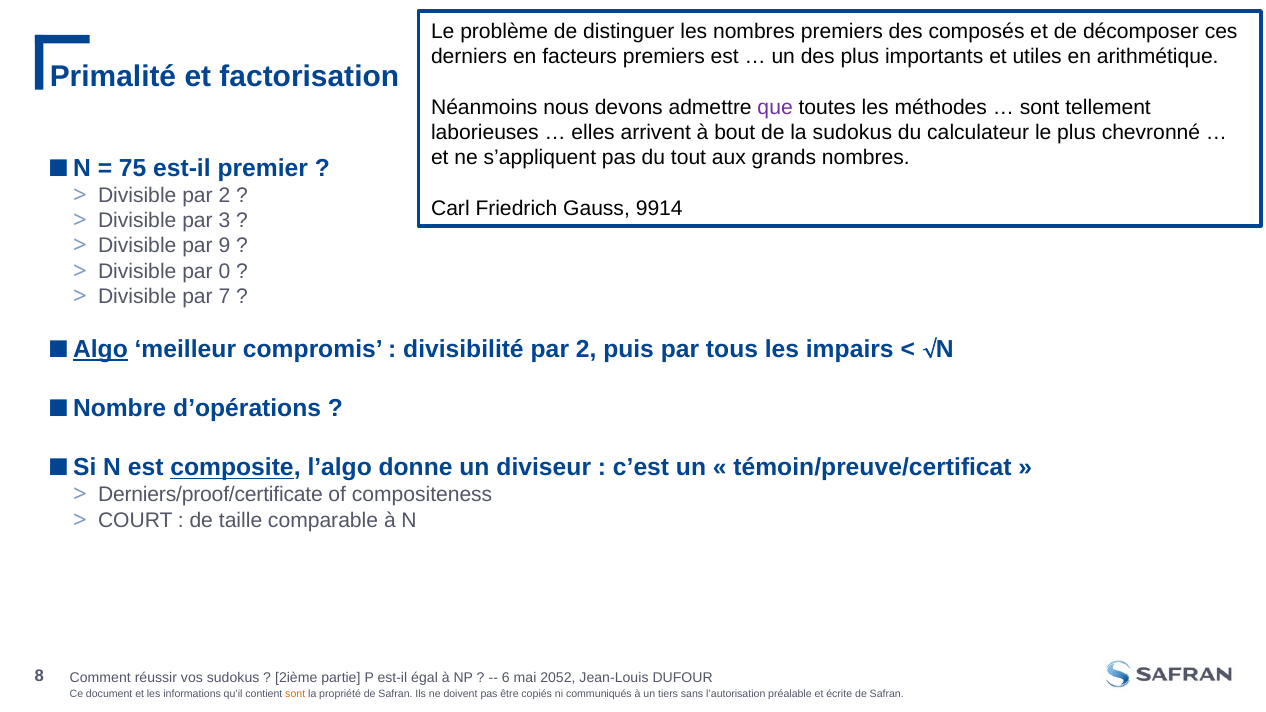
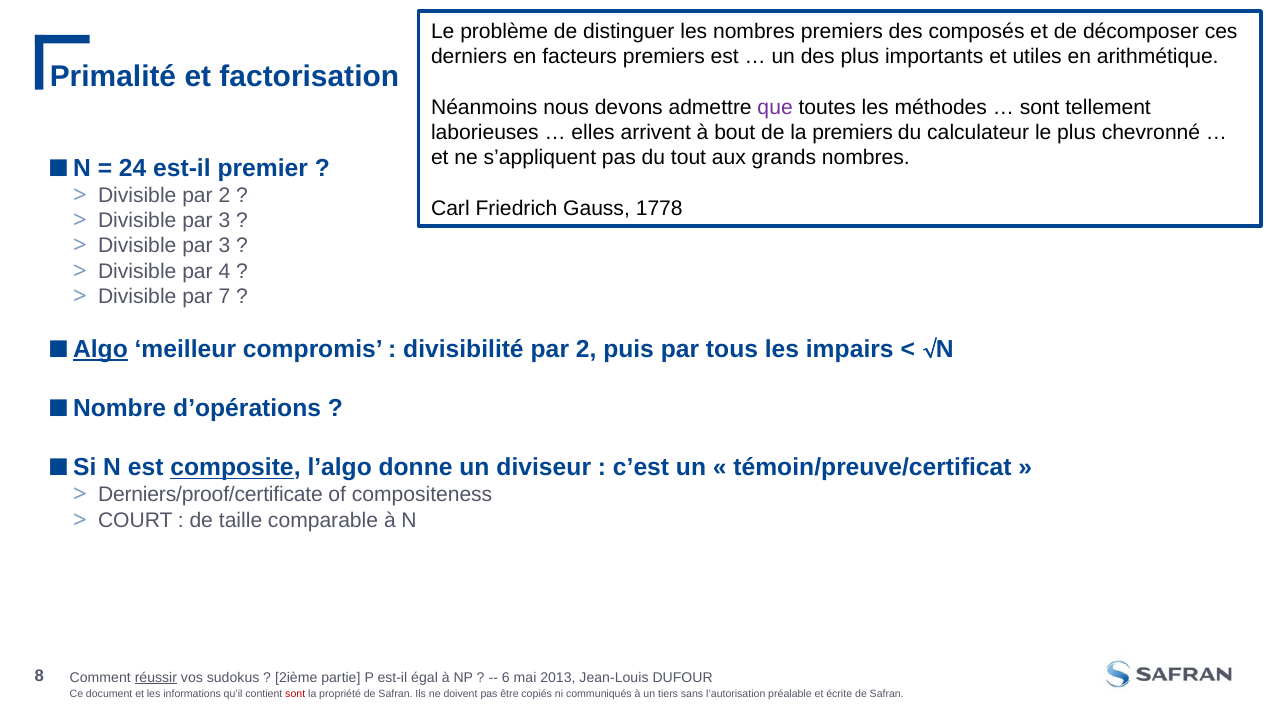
la sudokus: sudokus -> premiers (853, 133)
75: 75 -> 24 (133, 168)
9914: 9914 -> 1778 (659, 209)
9: 9 -> 3 (224, 246)
0: 0 -> 4 (224, 271)
réussir underline: none -> present (156, 678)
2052: 2052 -> 2013 (558, 678)
sont colour: orange -> red (295, 694)
